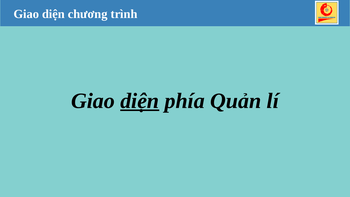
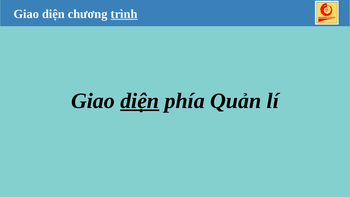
trình underline: none -> present (124, 14)
